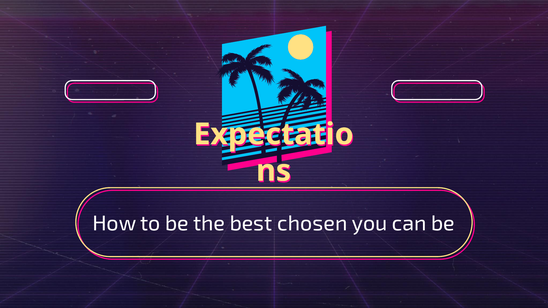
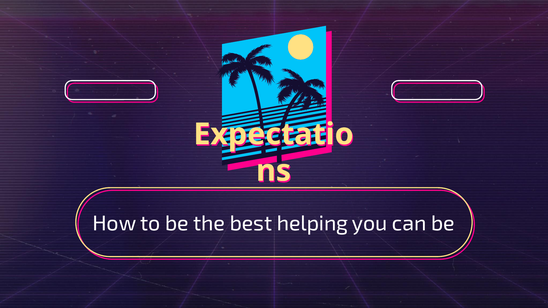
chosen: chosen -> helping (313, 224)
